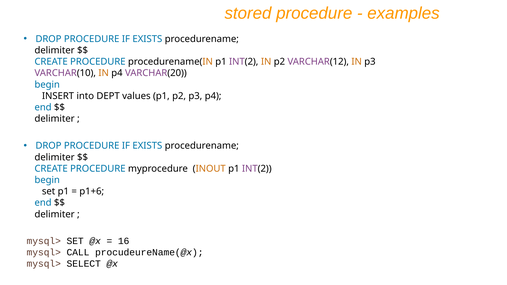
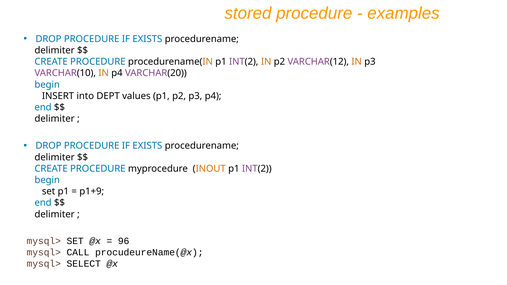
p1+6: p1+6 -> p1+9 (92, 192)
16: 16 -> 96 (124, 241)
